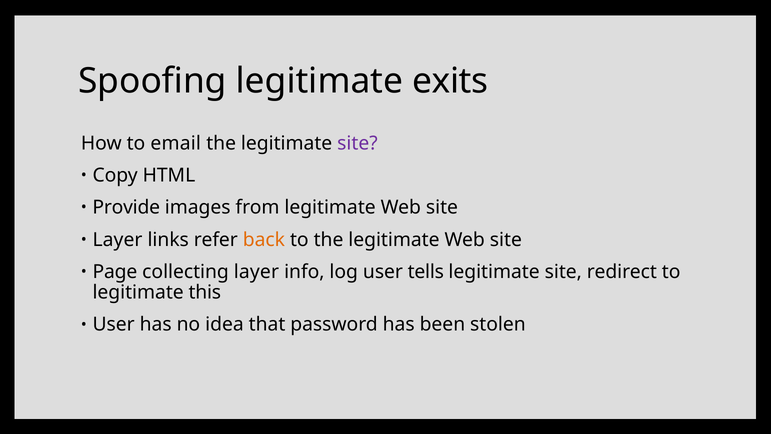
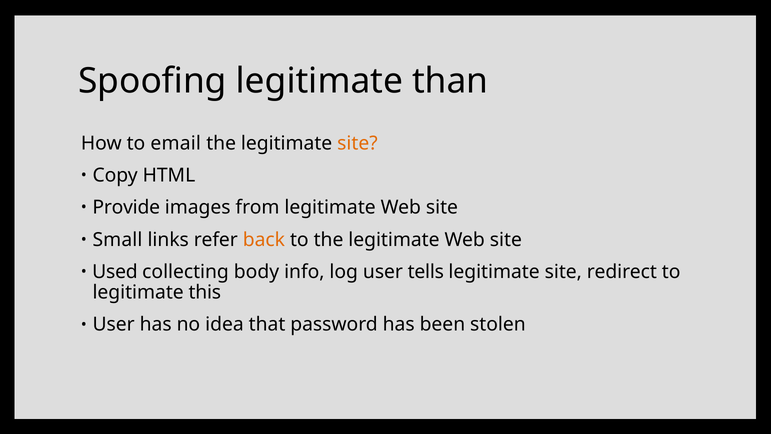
exits: exits -> than (450, 81)
site colour: purple -> orange (357, 143)
Layer: Layer -> Small (117, 239)
Page: Page -> Used (115, 272)
collecting layer: layer -> body (256, 272)
